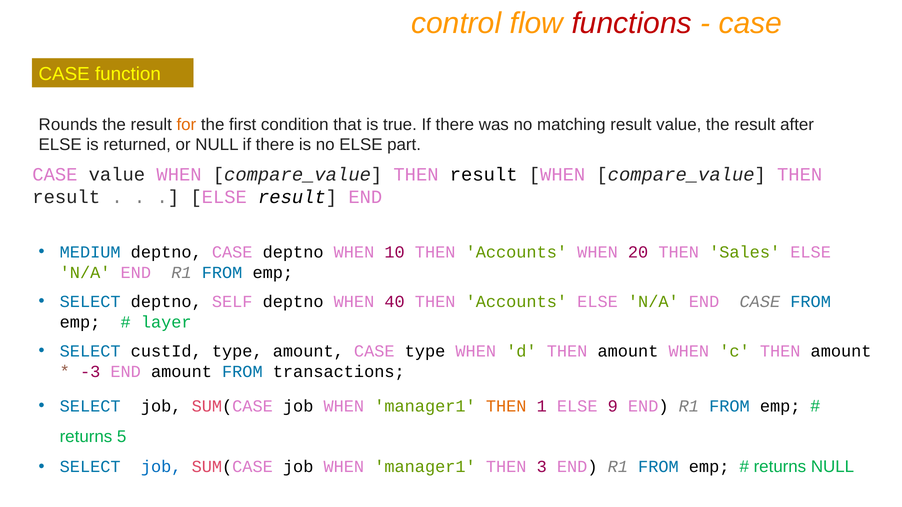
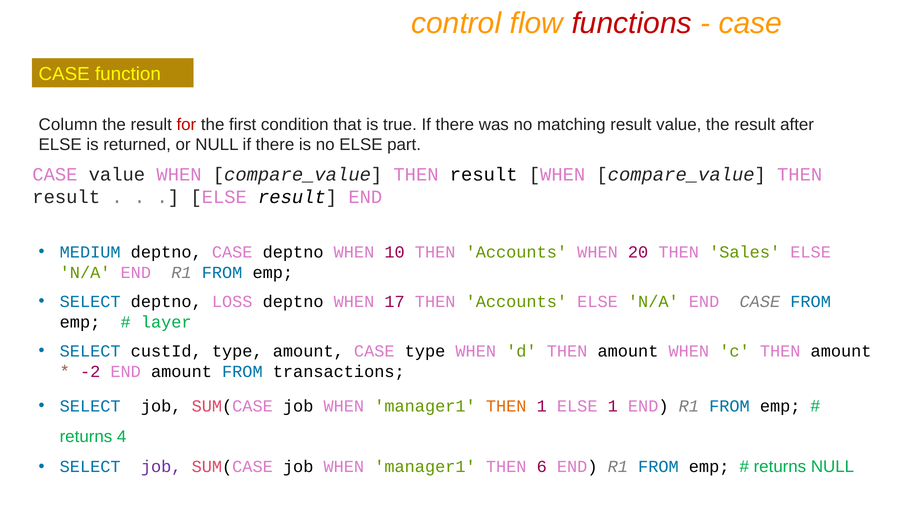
Rounds: Rounds -> Column (68, 125)
for colour: orange -> red (186, 125)
SELF: SELF -> LOSS (232, 302)
40: 40 -> 17 (395, 302)
-3: -3 -> -2 (90, 372)
ELSE 9: 9 -> 1 (613, 406)
5: 5 -> 4 (122, 437)
job colour: blue -> purple (161, 467)
3: 3 -> 6 (542, 467)
